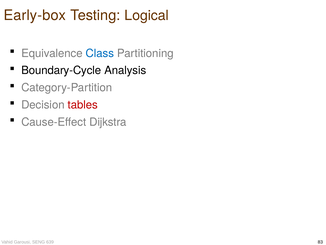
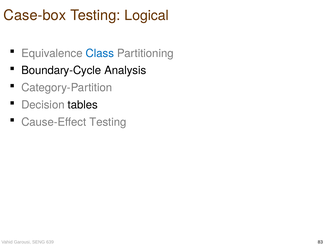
Early-box: Early-box -> Case-box (35, 15)
tables colour: red -> black (83, 105)
Cause-Effect Dijkstra: Dijkstra -> Testing (108, 122)
